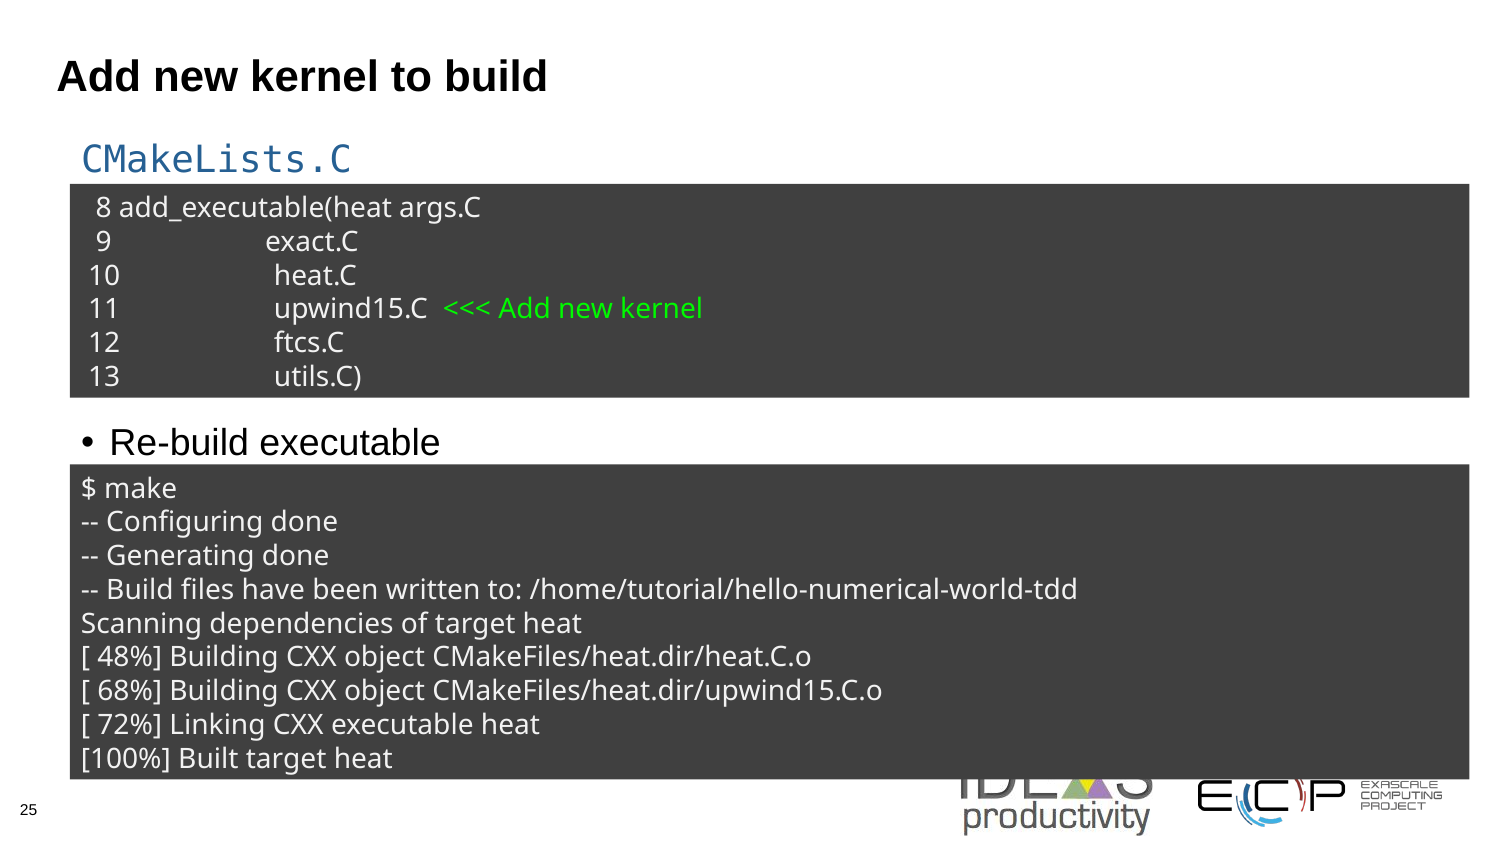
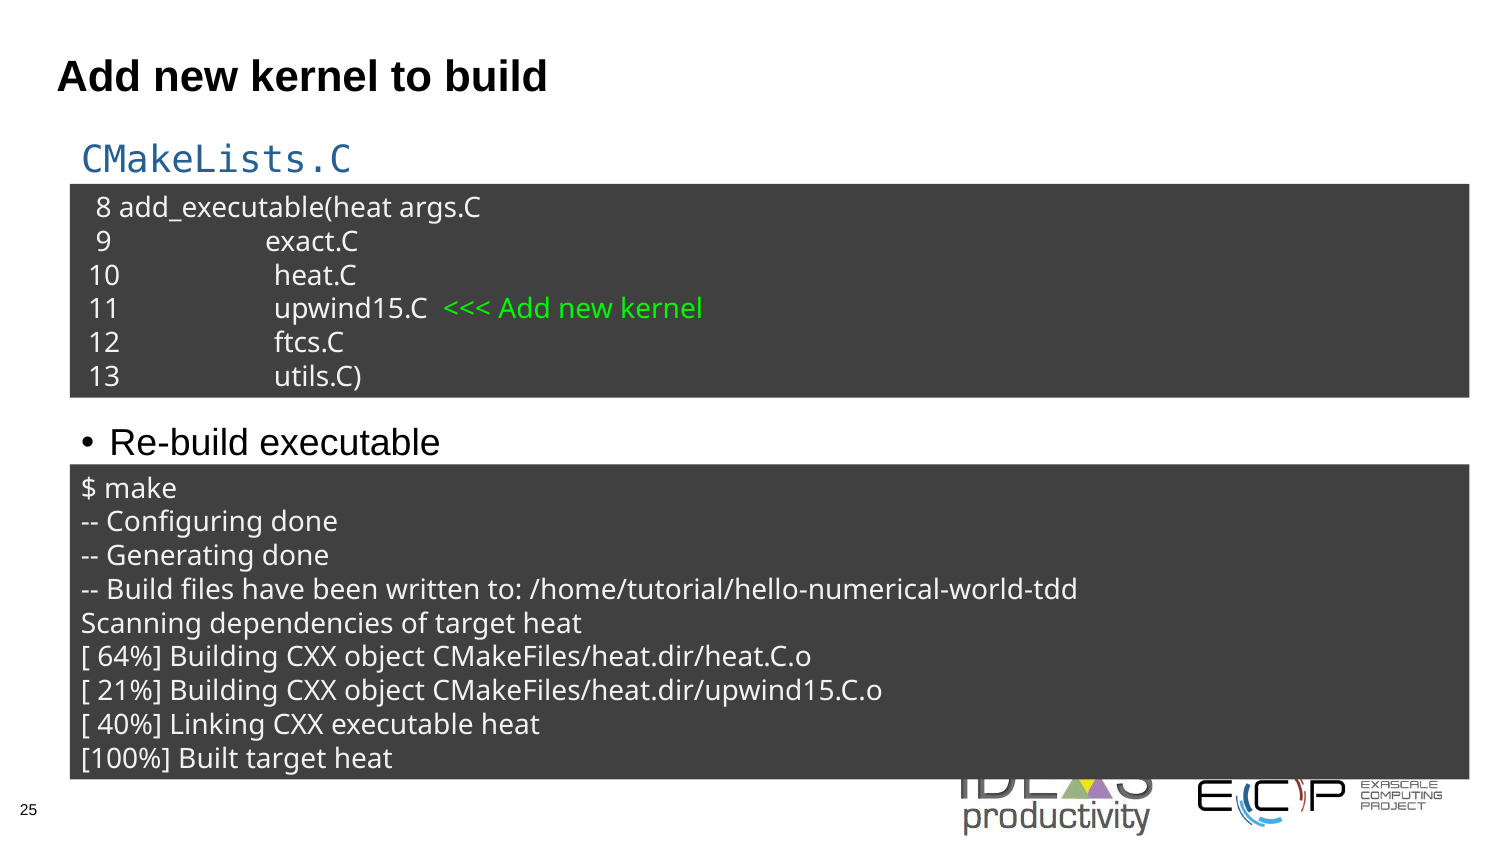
48%: 48% -> 64% (130, 658)
68%: 68% -> 21% (130, 691)
72%: 72% -> 40% (130, 725)
